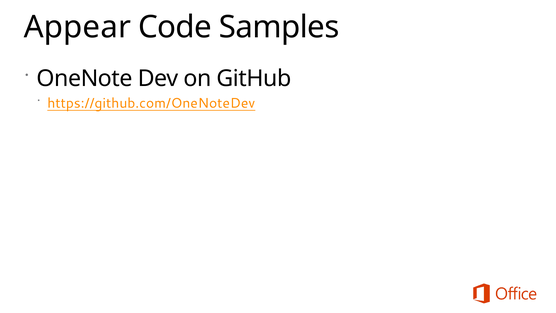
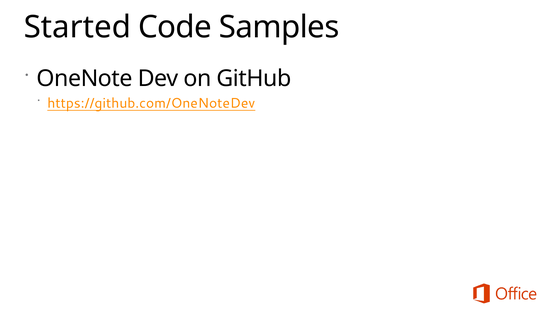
Appear: Appear -> Started (77, 27)
